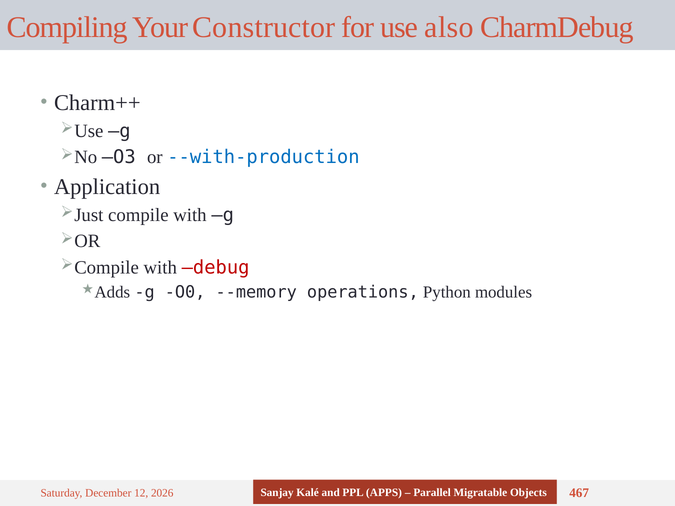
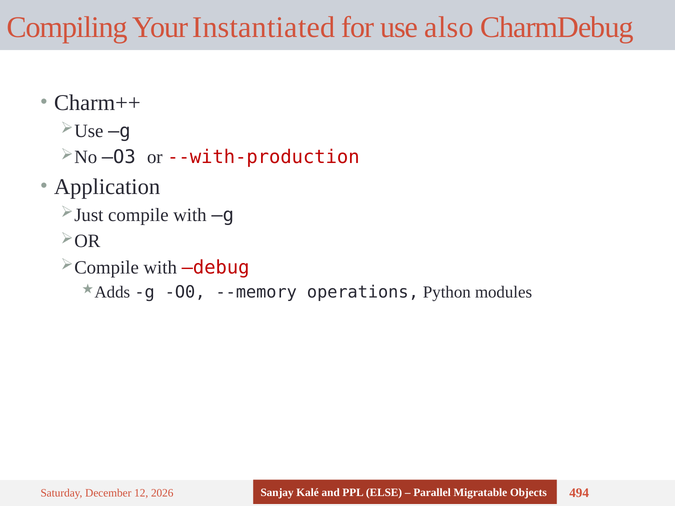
Constructor: Constructor -> Instantiated (264, 27)
--with-production colour: blue -> red (263, 157)
APPS: APPS -> ELSE (384, 493)
467: 467 -> 494 (579, 493)
